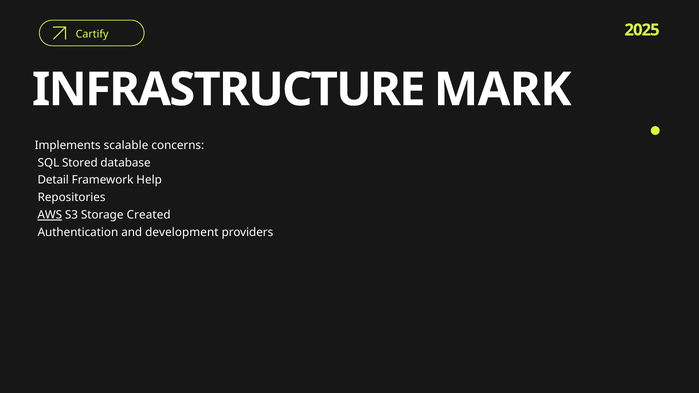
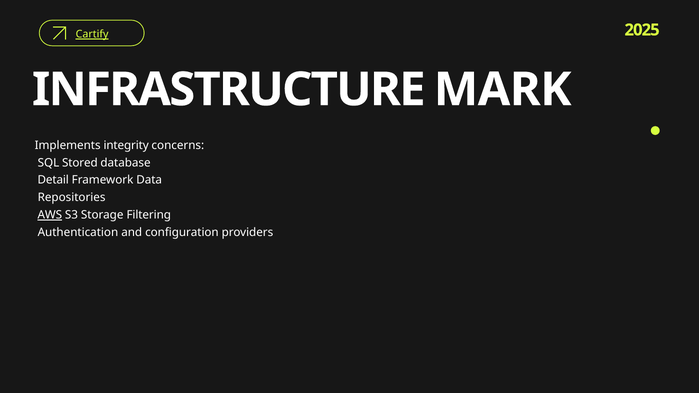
Cartify underline: none -> present (92, 34)
scalable: scalable -> integrity (126, 145)
Help: Help -> Data (149, 180)
Created: Created -> Filtering (149, 215)
development: development -> configuration (182, 233)
